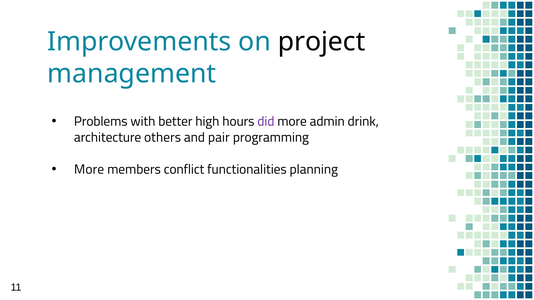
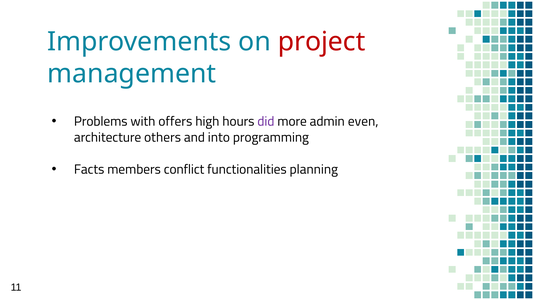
project colour: black -> red (322, 42)
better: better -> offers (175, 122)
drink: drink -> even (363, 122)
pair: pair -> into (219, 138)
More: More -> Facts (89, 170)
